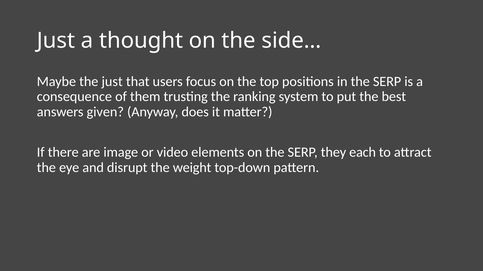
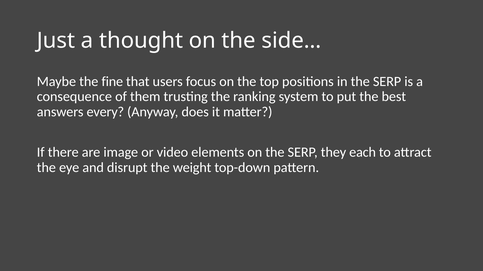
the just: just -> fine (112, 82)
given: given -> every (105, 112)
